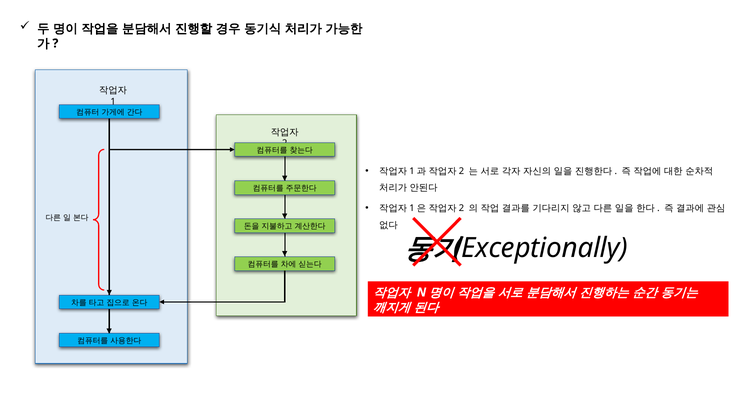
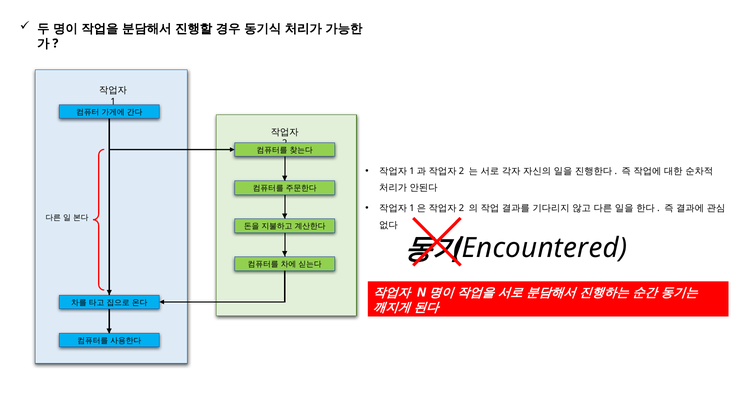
Exceptionally: Exceptionally -> Encountered (540, 248)
